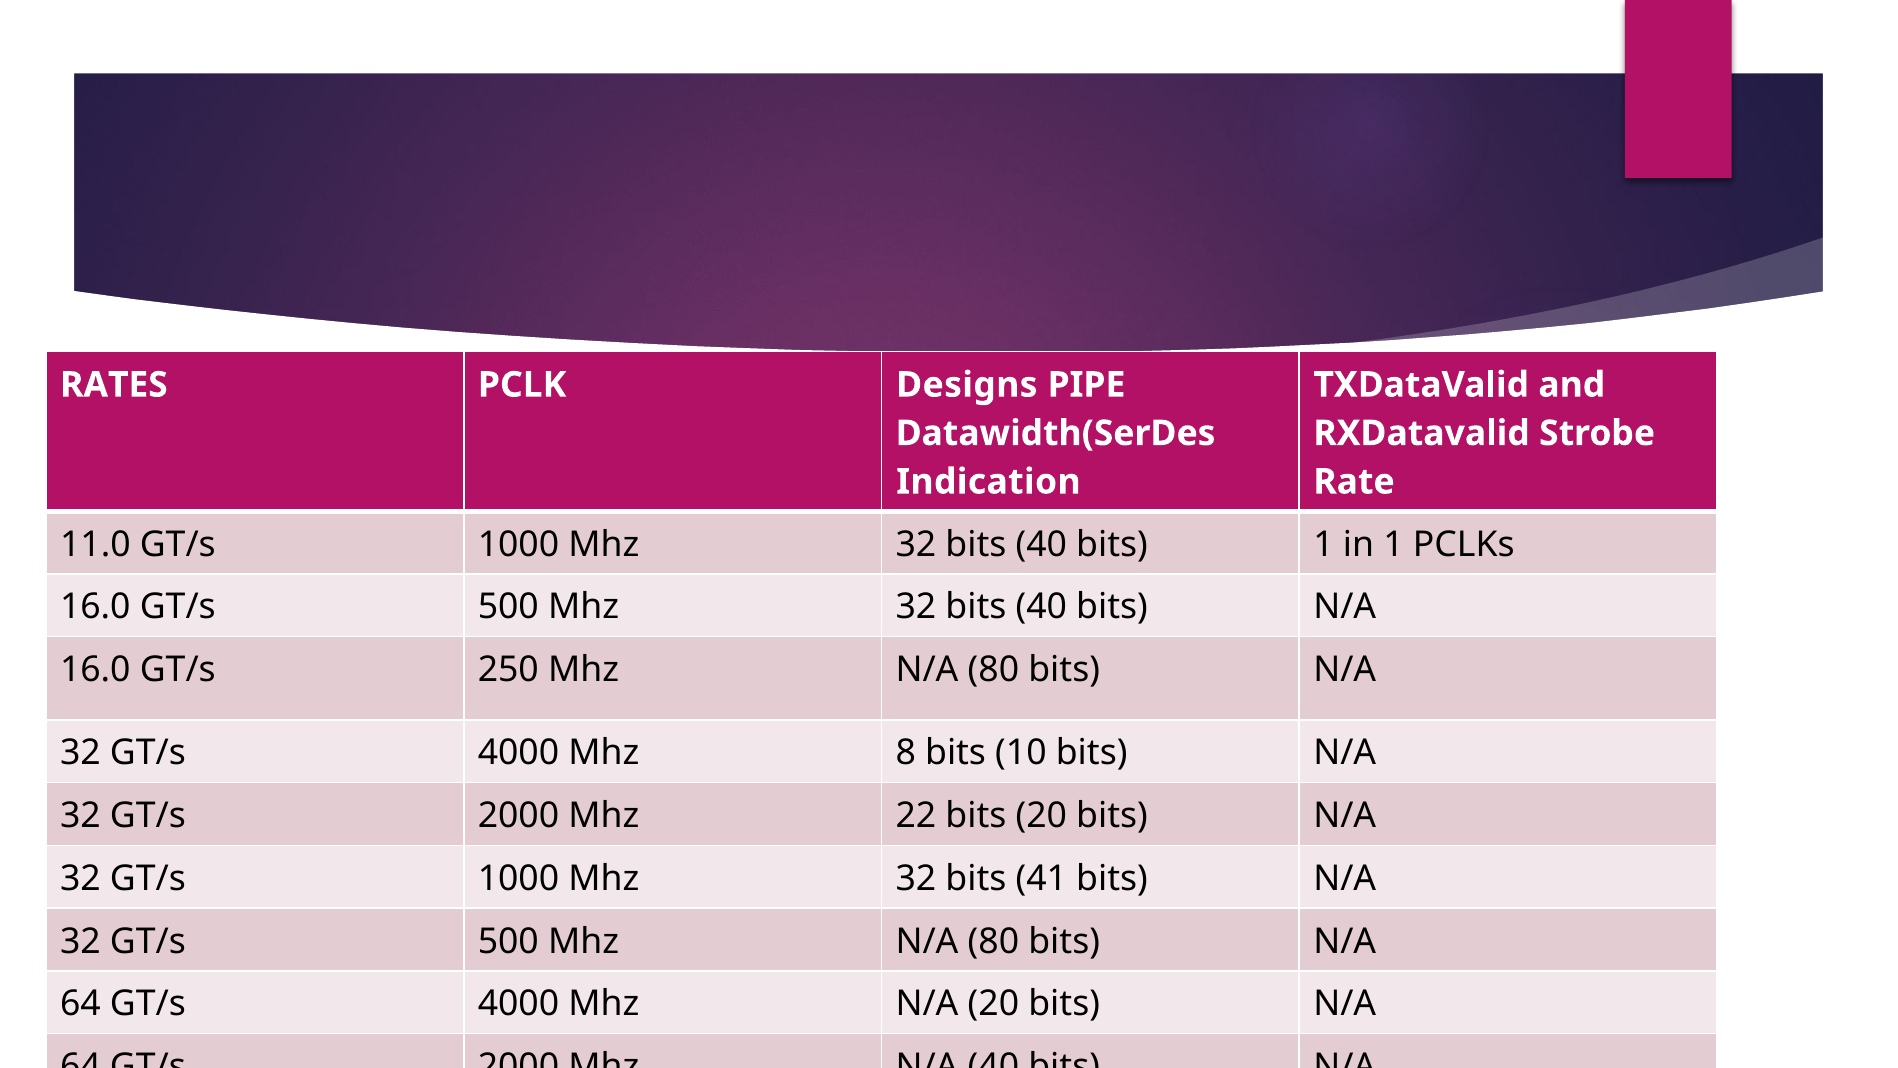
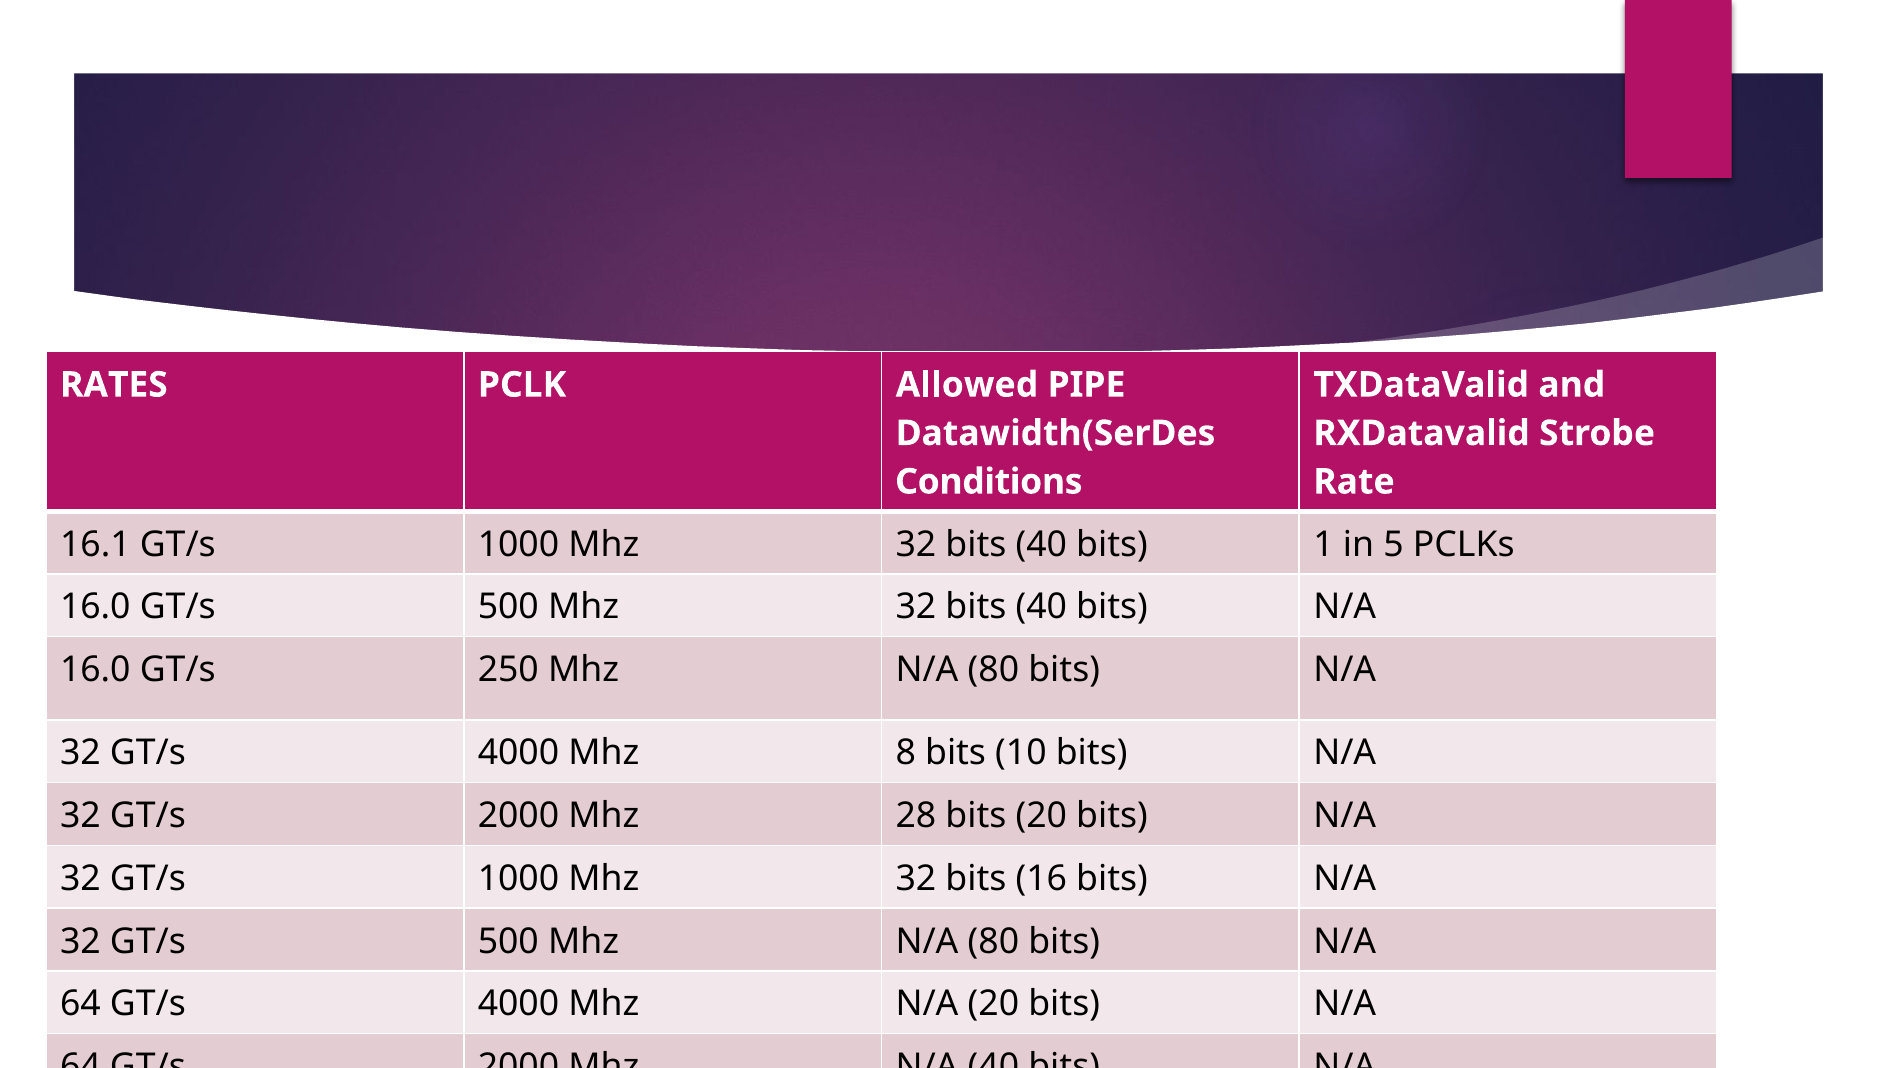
Designs: Designs -> Allowed (967, 385)
Indication: Indication -> Conditions (989, 482)
11.0: 11.0 -> 16.1 (95, 544)
in 1: 1 -> 5 (1394, 544)
22: 22 -> 28 (916, 816)
41: 41 -> 16 (1041, 878)
